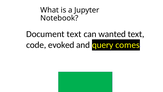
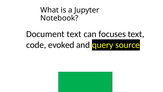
wanted: wanted -> focuses (112, 34)
comes: comes -> source (128, 45)
